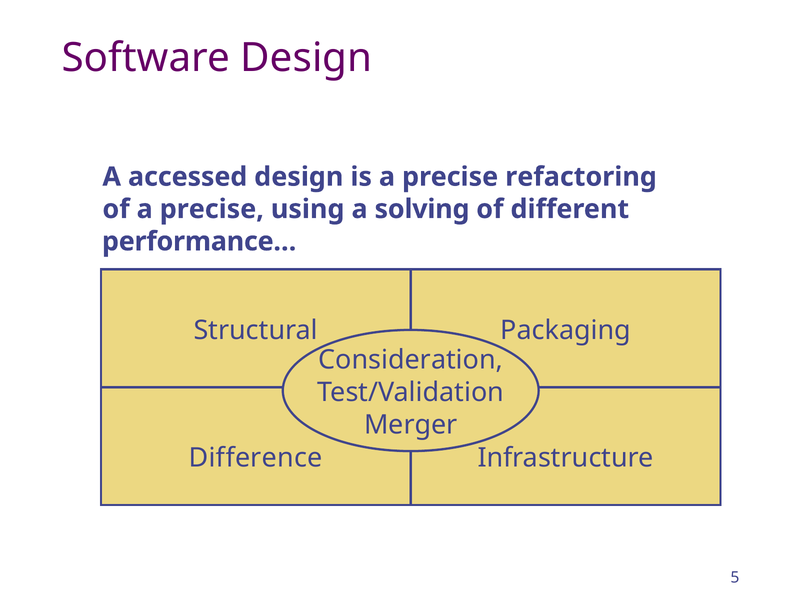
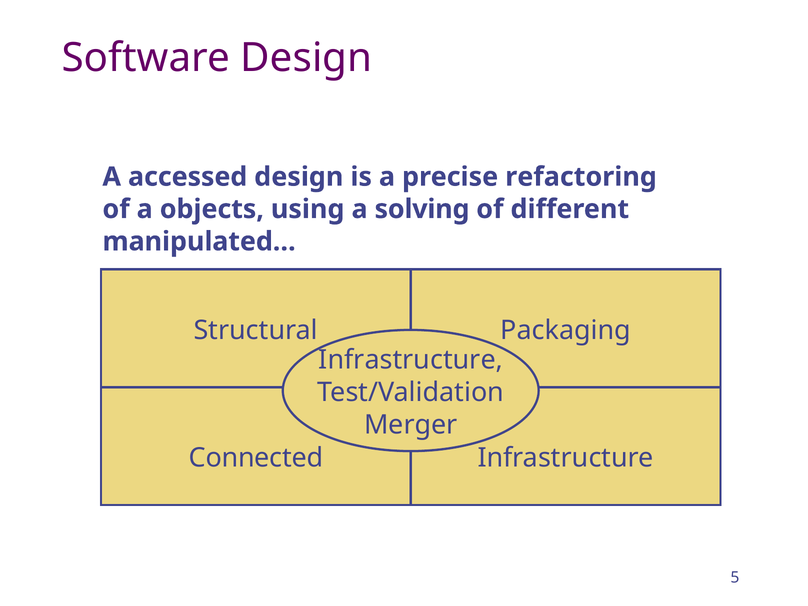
of a precise: precise -> objects (212, 209)
performance…: performance… -> manipulated… (199, 241)
Consideration: Consideration -> Infrastructure (411, 360)
Difference: Difference -> Connected (256, 458)
